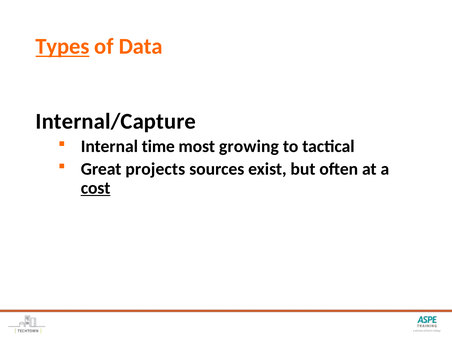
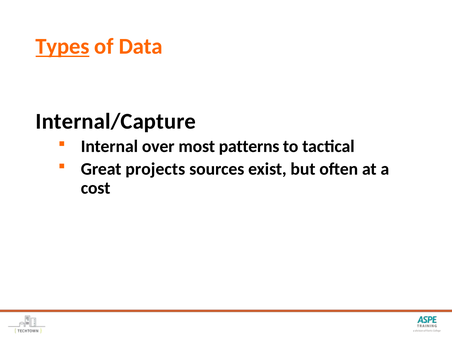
time: time -> over (158, 147)
growing: growing -> patterns (249, 147)
cost underline: present -> none (96, 188)
